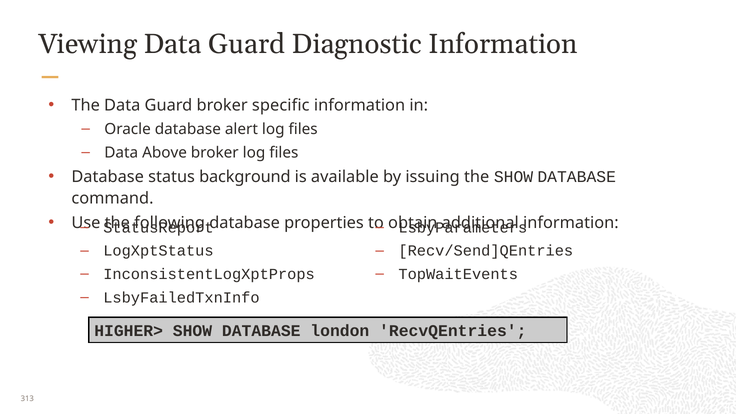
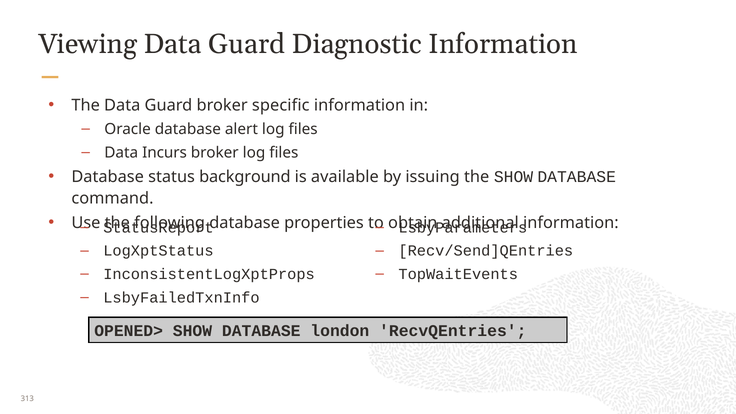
Above: Above -> Incurs (165, 153)
HIGHER>: HIGHER> -> OPENED> (129, 331)
